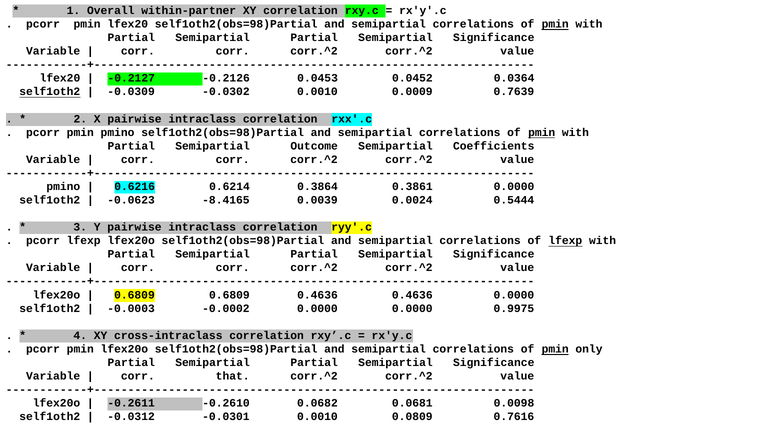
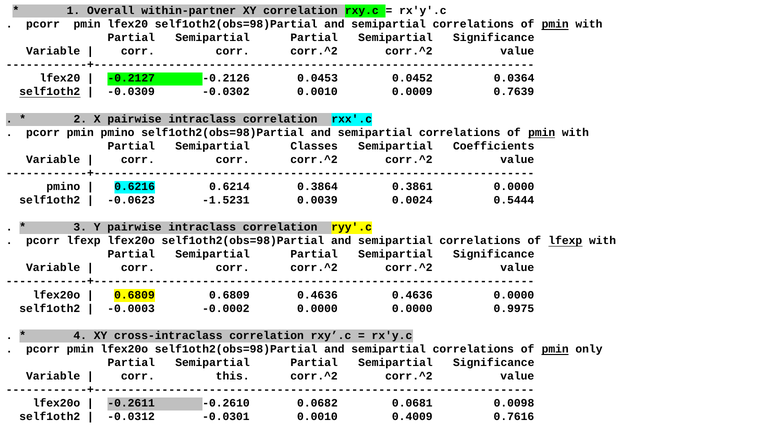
Outcome: Outcome -> Classes (314, 146)
-8.4165: -8.4165 -> -1.5231 (226, 200)
that: that -> this (233, 376)
0.0809: 0.0809 -> 0.4009 (412, 417)
